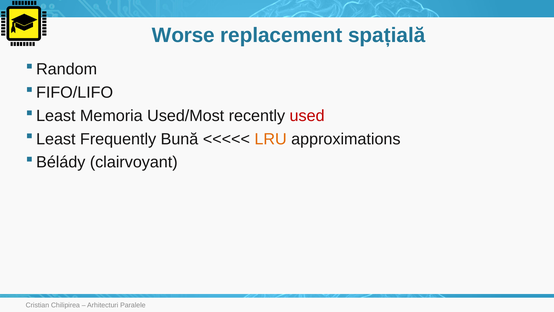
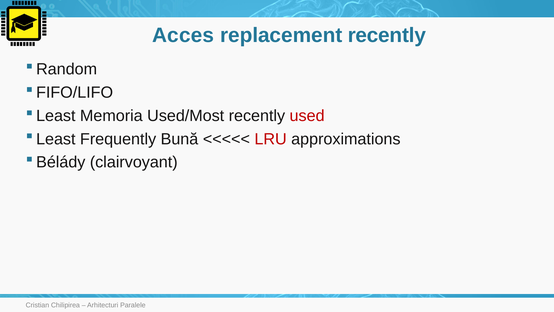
Worse: Worse -> Acces (183, 35)
replacement spațială: spațială -> recently (387, 35)
LRU colour: orange -> red (271, 139)
